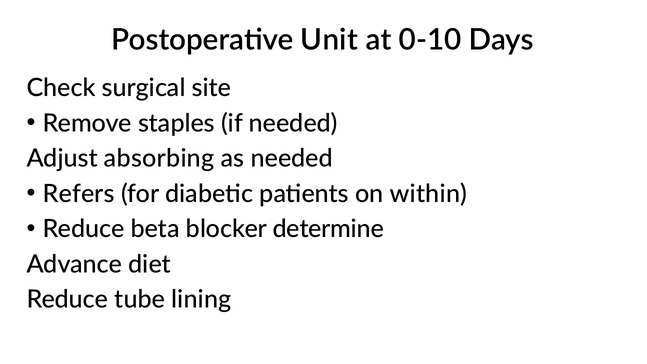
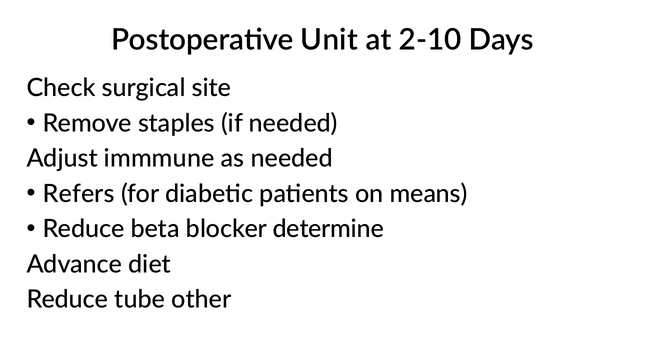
0-10: 0-10 -> 2-10 (430, 40)
absorbing: absorbing -> immmune (159, 159)
within: within -> means (429, 194)
lining: lining -> other (201, 300)
